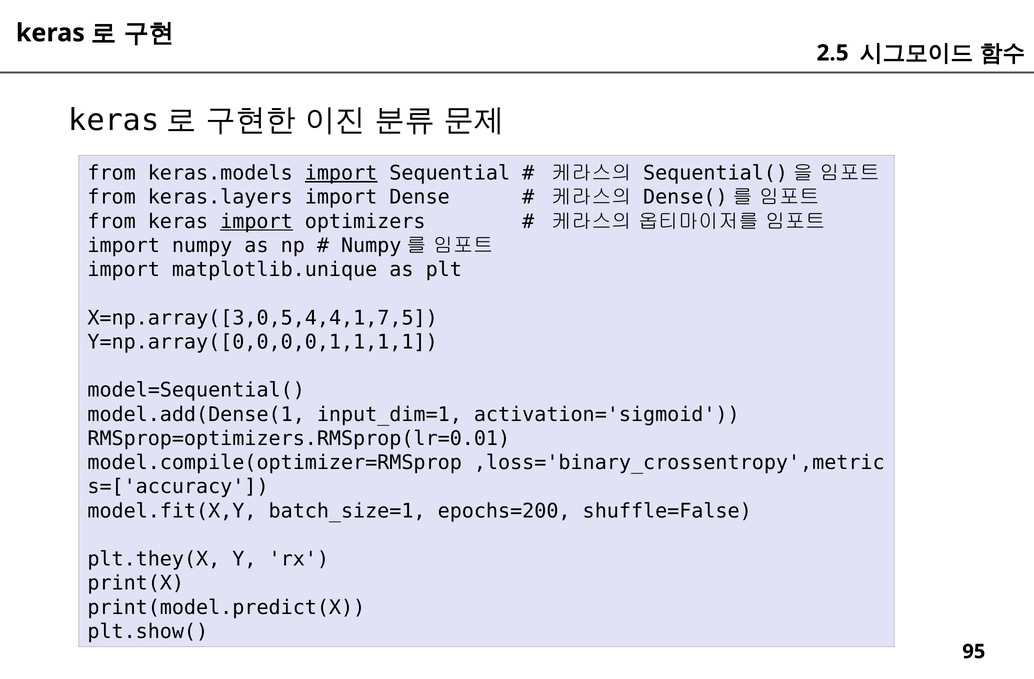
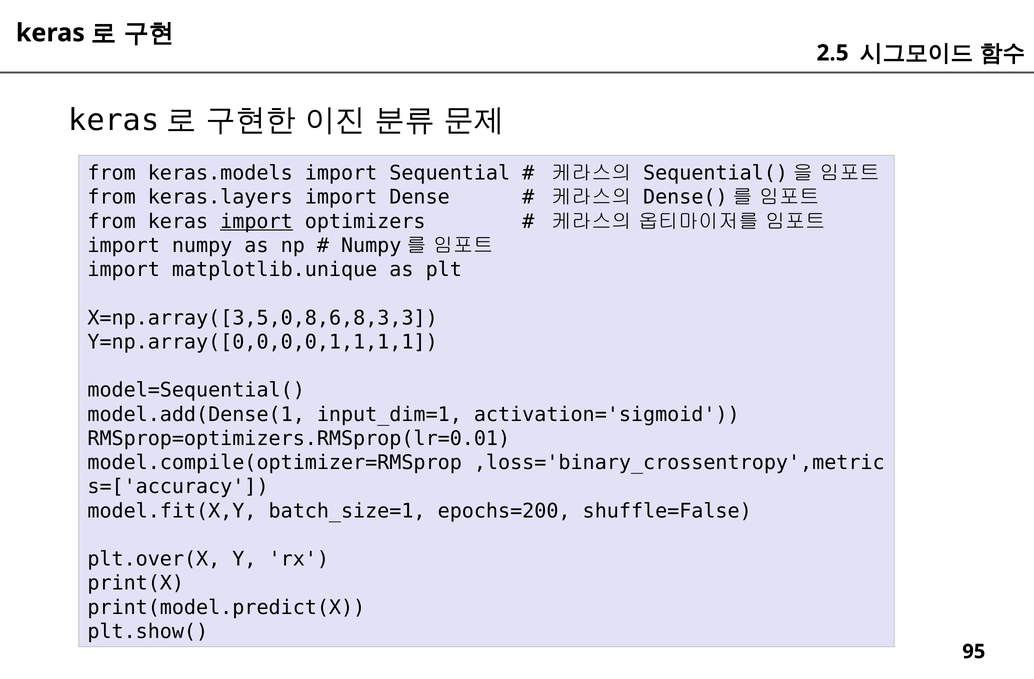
import underline: present -> none (341, 173)
X=np.array([3,0,5,4,4,1,7,5: X=np.array([3,0,5,4,4,1,7,5 -> X=np.array([3,5,0,8,6,8,3,3 (263, 318)
plt.they(X: plt.they(X -> plt.over(X (154, 559)
